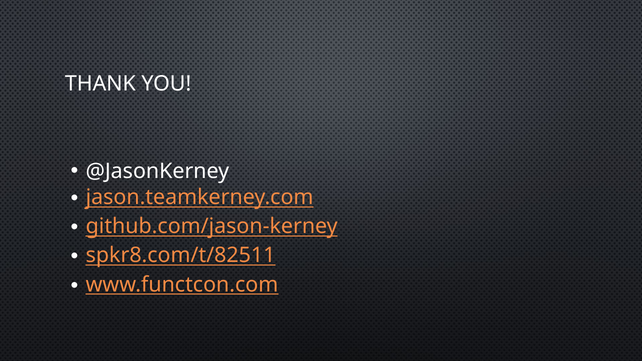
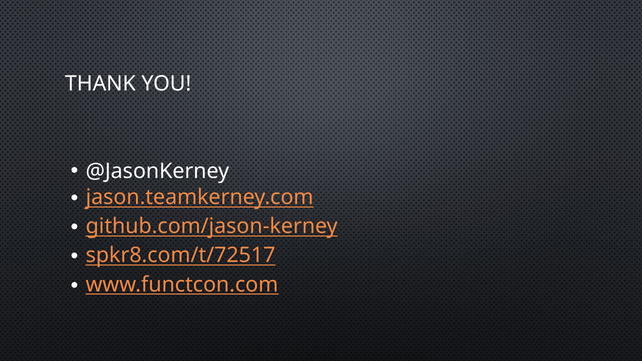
spkr8.com/t/82511: spkr8.com/t/82511 -> spkr8.com/t/72517 (181, 255)
